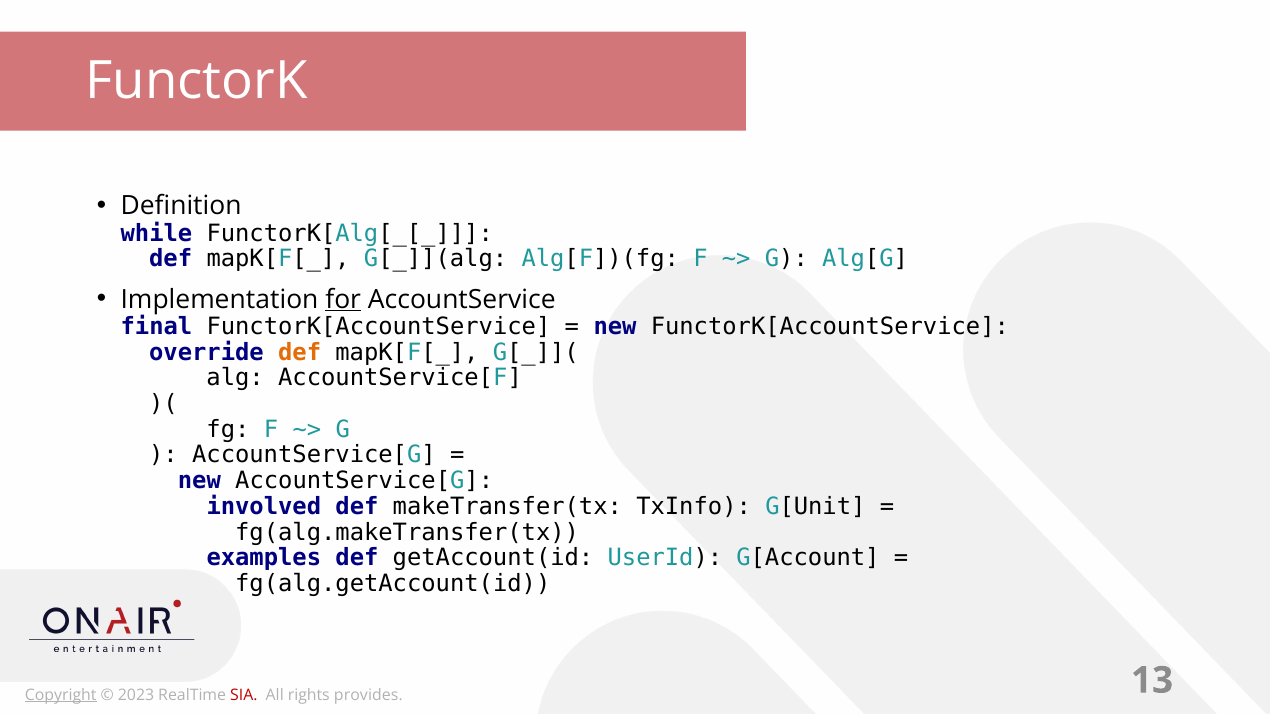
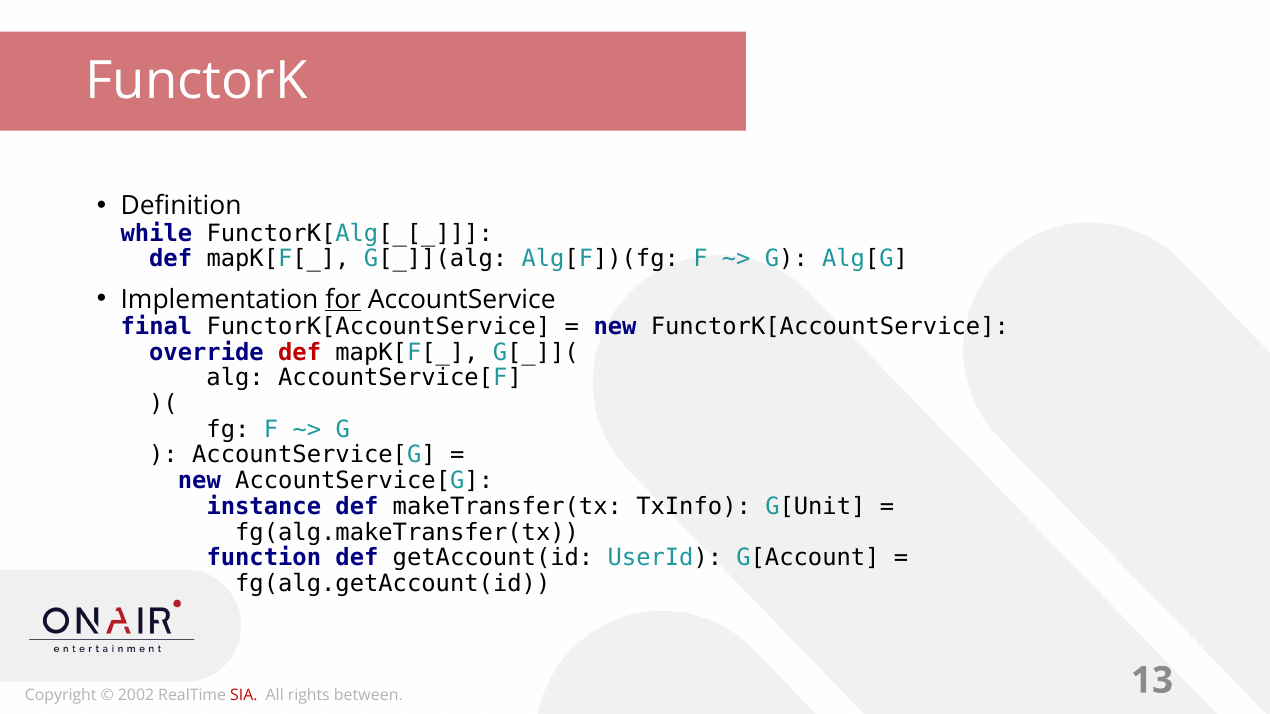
def colour: orange -> red (300, 352)
involved: involved -> instance (264, 507)
examples: examples -> function (264, 558)
Copyright underline: present -> none (61, 695)
2023: 2023 -> 2002 (136, 695)
provides: provides -> between (368, 695)
